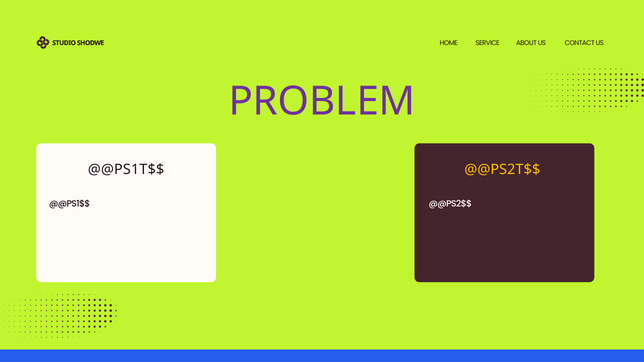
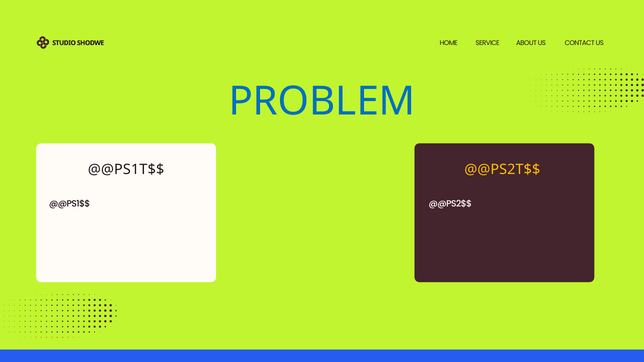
PROBLEM colour: purple -> blue (322, 101)
